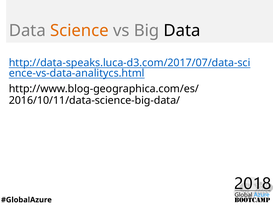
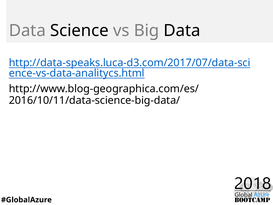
Science colour: orange -> black (79, 31)
